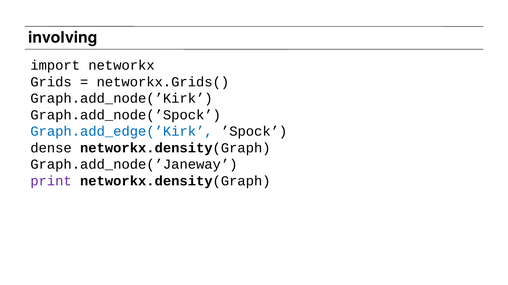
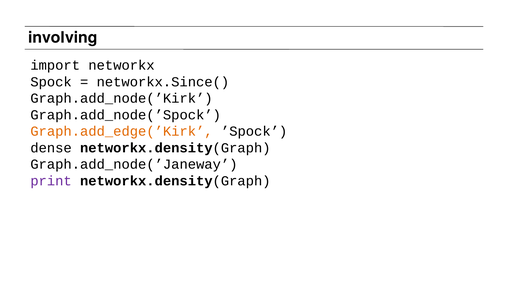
Grids: Grids -> Spock (51, 82)
networkx.Grids(: networkx.Grids( -> networkx.Since( (163, 82)
Graph.add_edge(’Kirk colour: blue -> orange (121, 132)
